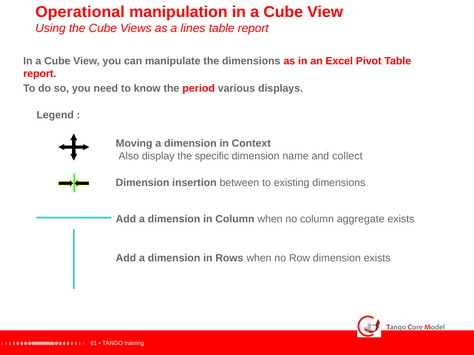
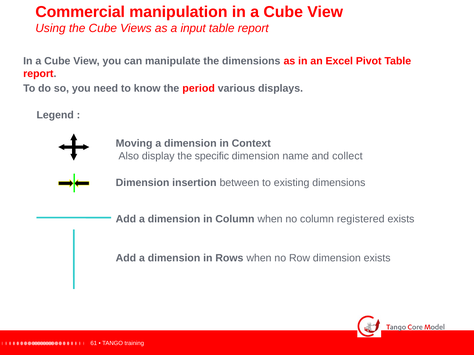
Operational: Operational -> Commercial (80, 12)
lines: lines -> input (193, 28)
aggregate: aggregate -> registered (361, 219)
